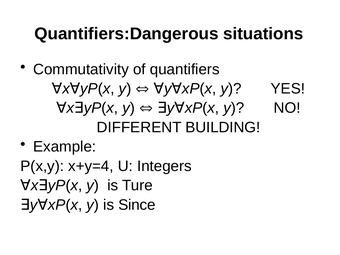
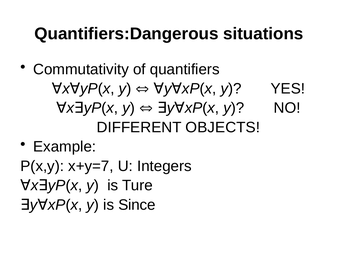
BUILDING: BUILDING -> OBJECTS (223, 127)
x+y=4: x+y=4 -> x+y=7 (91, 166)
